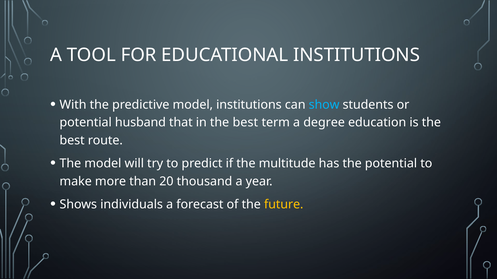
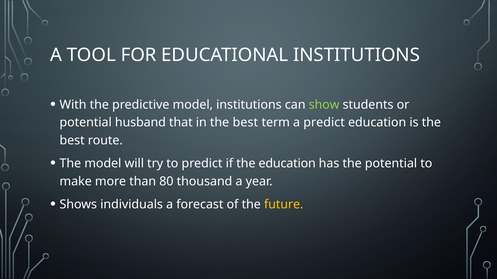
show colour: light blue -> light green (324, 105)
a degree: degree -> predict (324, 123)
the multitude: multitude -> education (287, 164)
20: 20 -> 80 (166, 182)
